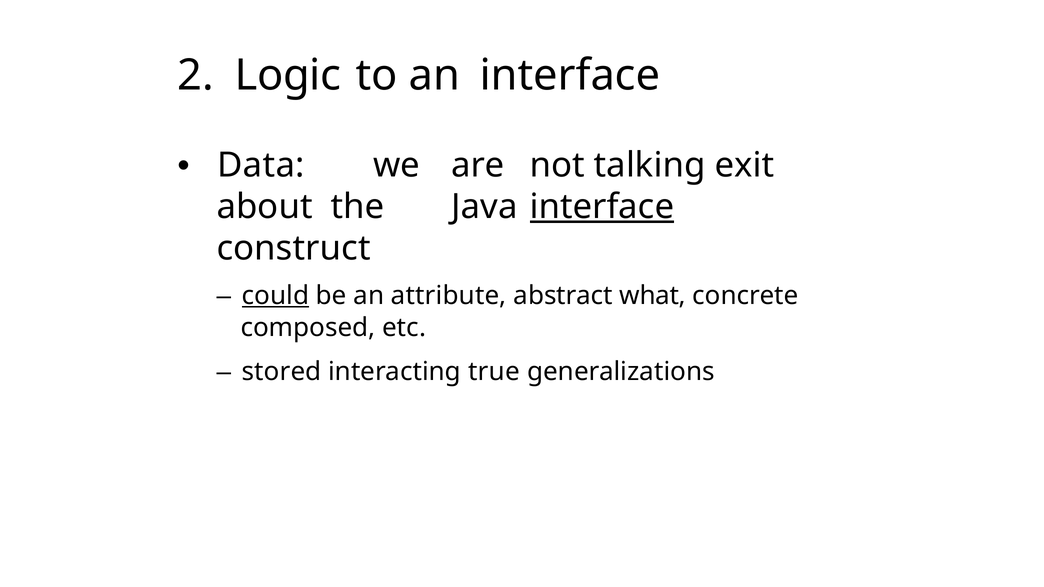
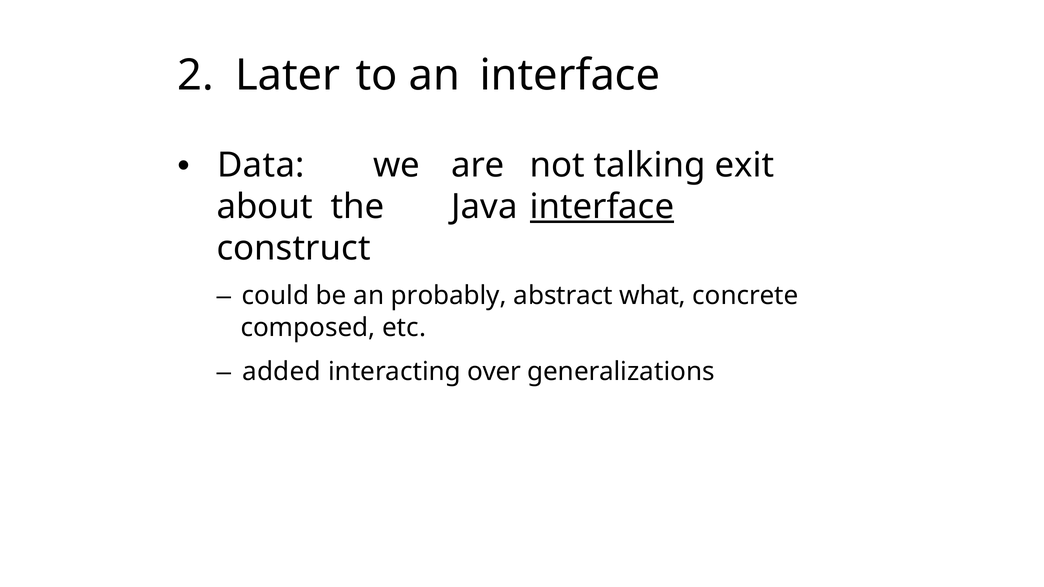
Logic: Logic -> Later (288, 76)
could underline: present -> none (275, 296)
attribute: attribute -> probably (449, 296)
stored: stored -> added (282, 372)
true: true -> over (494, 372)
